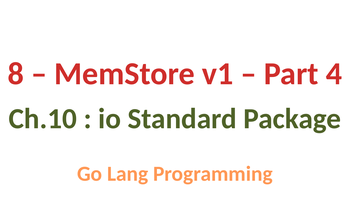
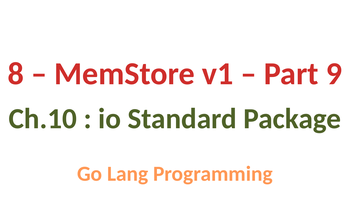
4: 4 -> 9 (334, 74)
